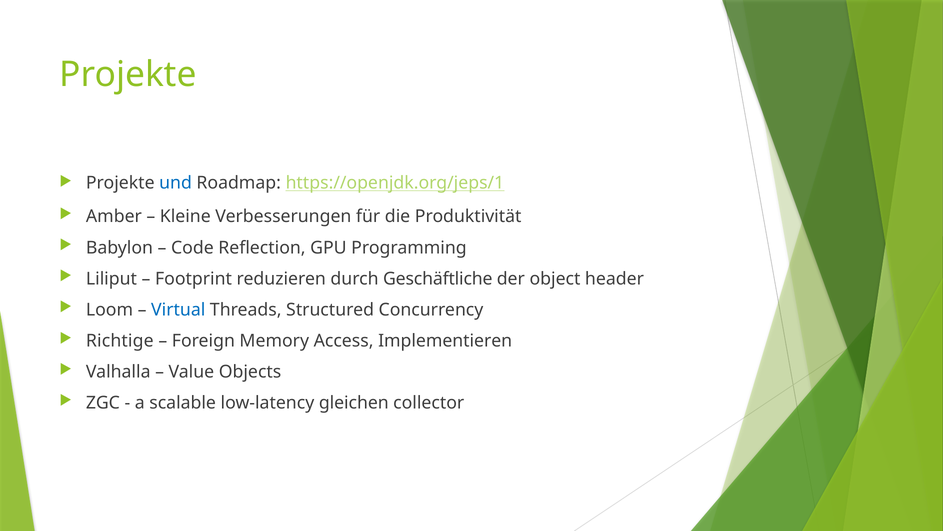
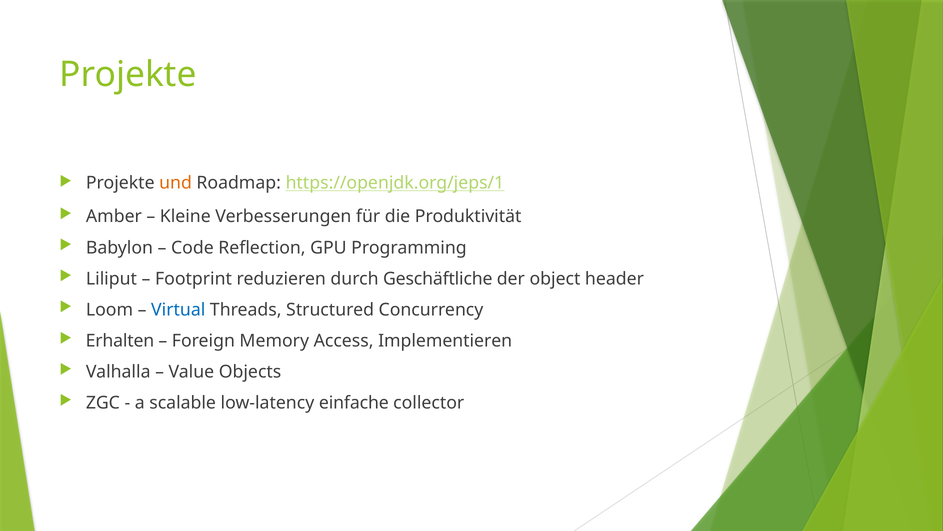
und colour: blue -> orange (176, 183)
Richtige: Richtige -> Erhalten (120, 341)
gleichen: gleichen -> einfache (354, 403)
